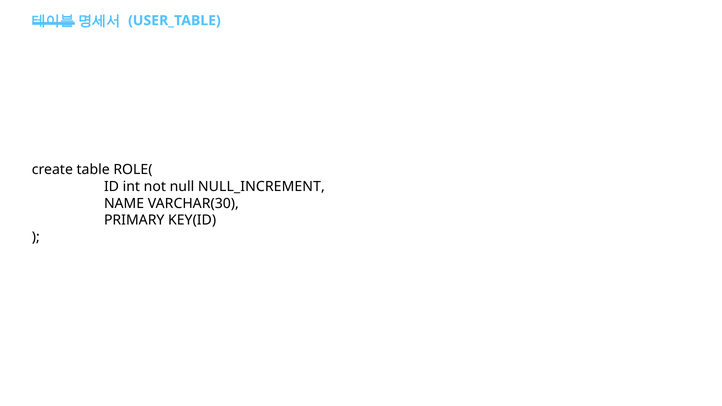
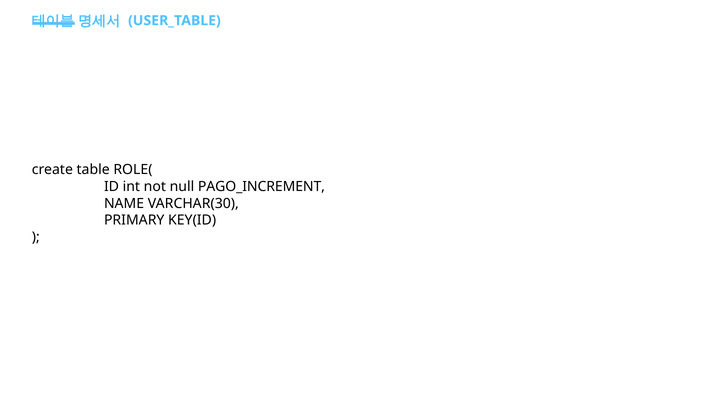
NULL_INCREMENT: NULL_INCREMENT -> PAGO_INCREMENT (261, 187)
